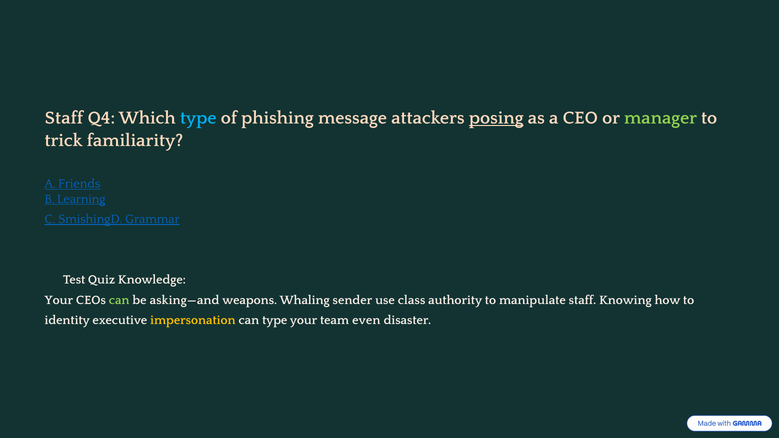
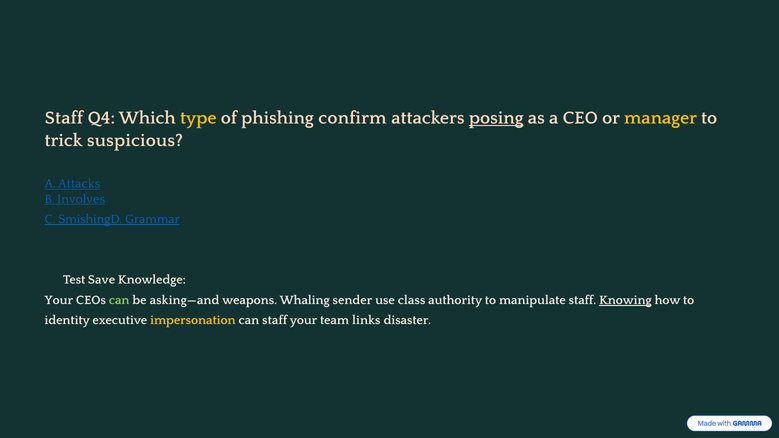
type colour: light blue -> yellow (198, 118)
message: message -> confirm (352, 118)
manager colour: light green -> yellow (661, 118)
familiarity: familiarity -> suspicious (135, 140)
Friends: Friends -> Attacks (79, 184)
Learning: Learning -> Involves (81, 199)
Quiz: Quiz -> Save (102, 280)
Knowing underline: none -> present (625, 300)
can type: type -> staff (275, 320)
even: even -> links (366, 320)
